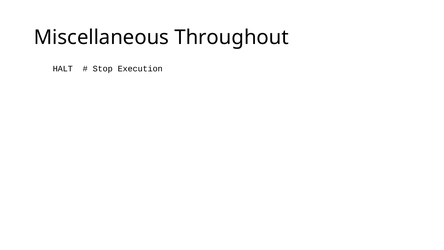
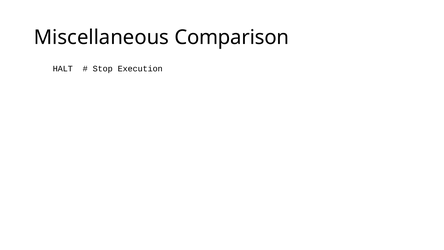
Throughout: Throughout -> Comparison (232, 37)
